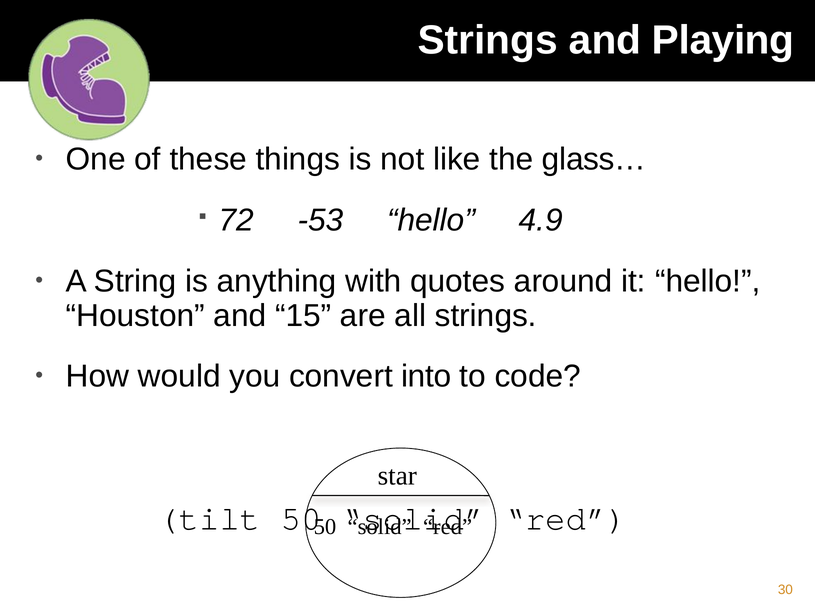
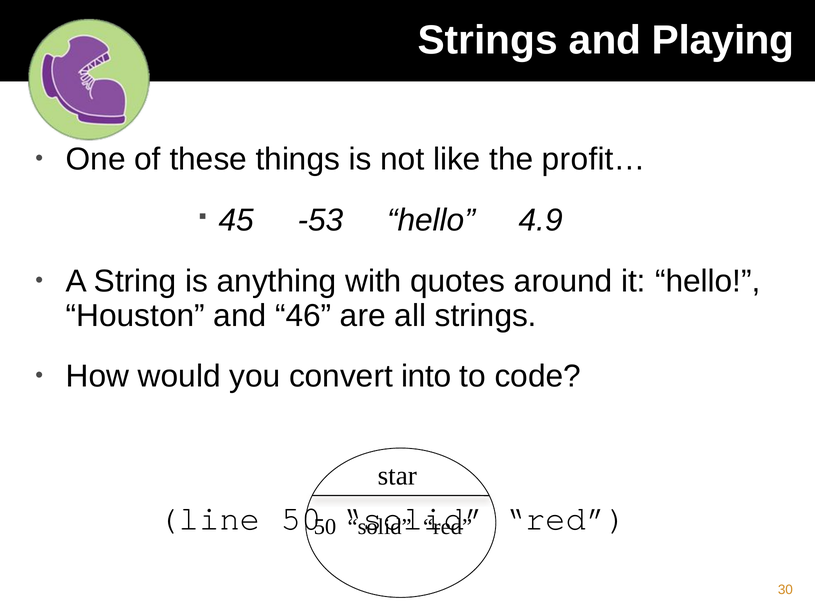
glass…: glass… -> profit… (594, 160)
72: 72 -> 45 (236, 220)
15: 15 -> 46 (303, 316)
tilt: tilt -> line (209, 519)
